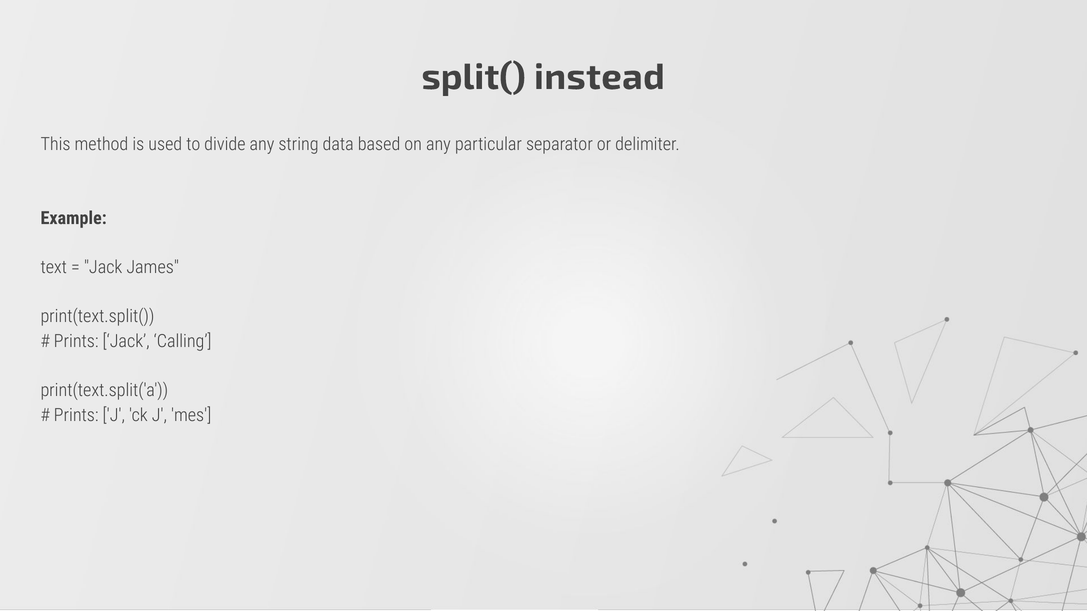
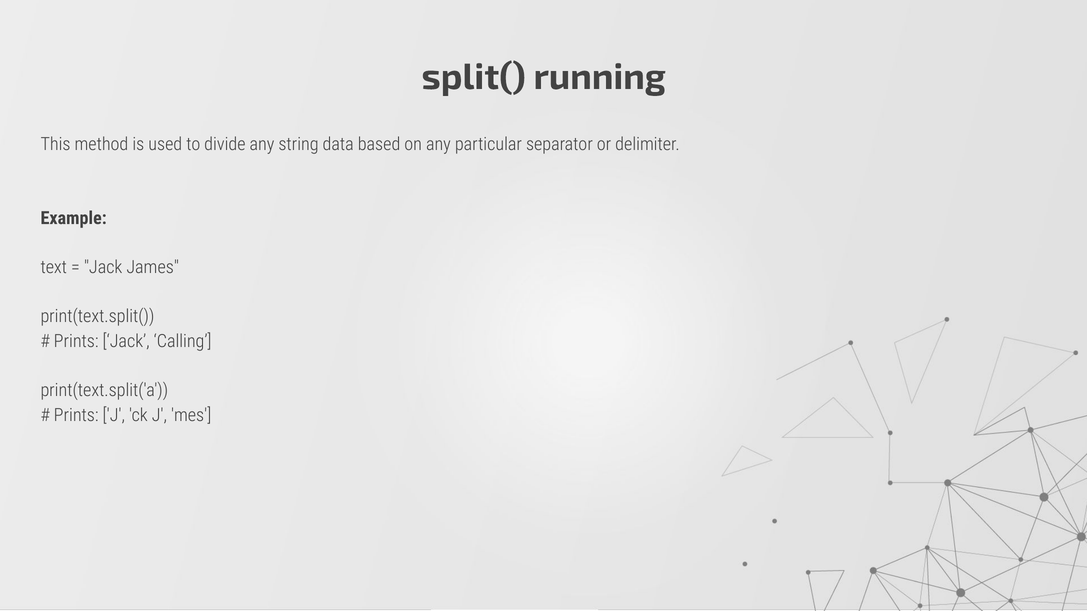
instead: instead -> running (600, 77)
